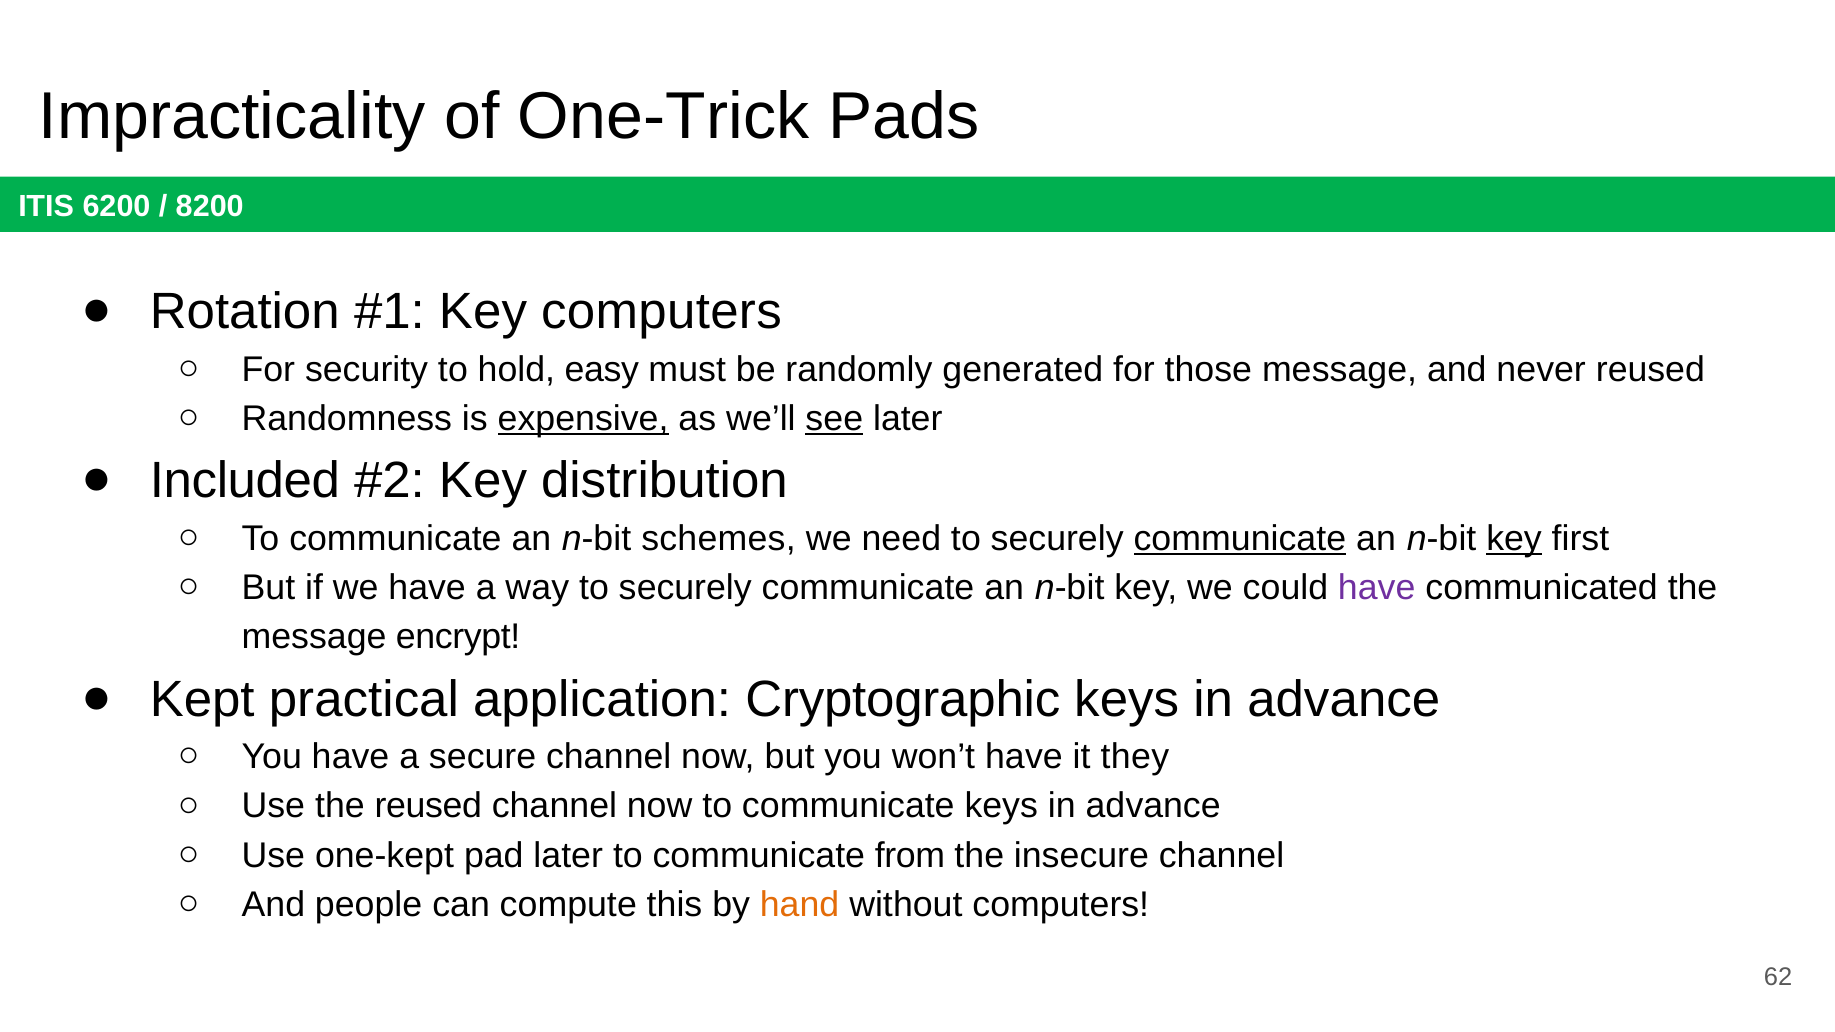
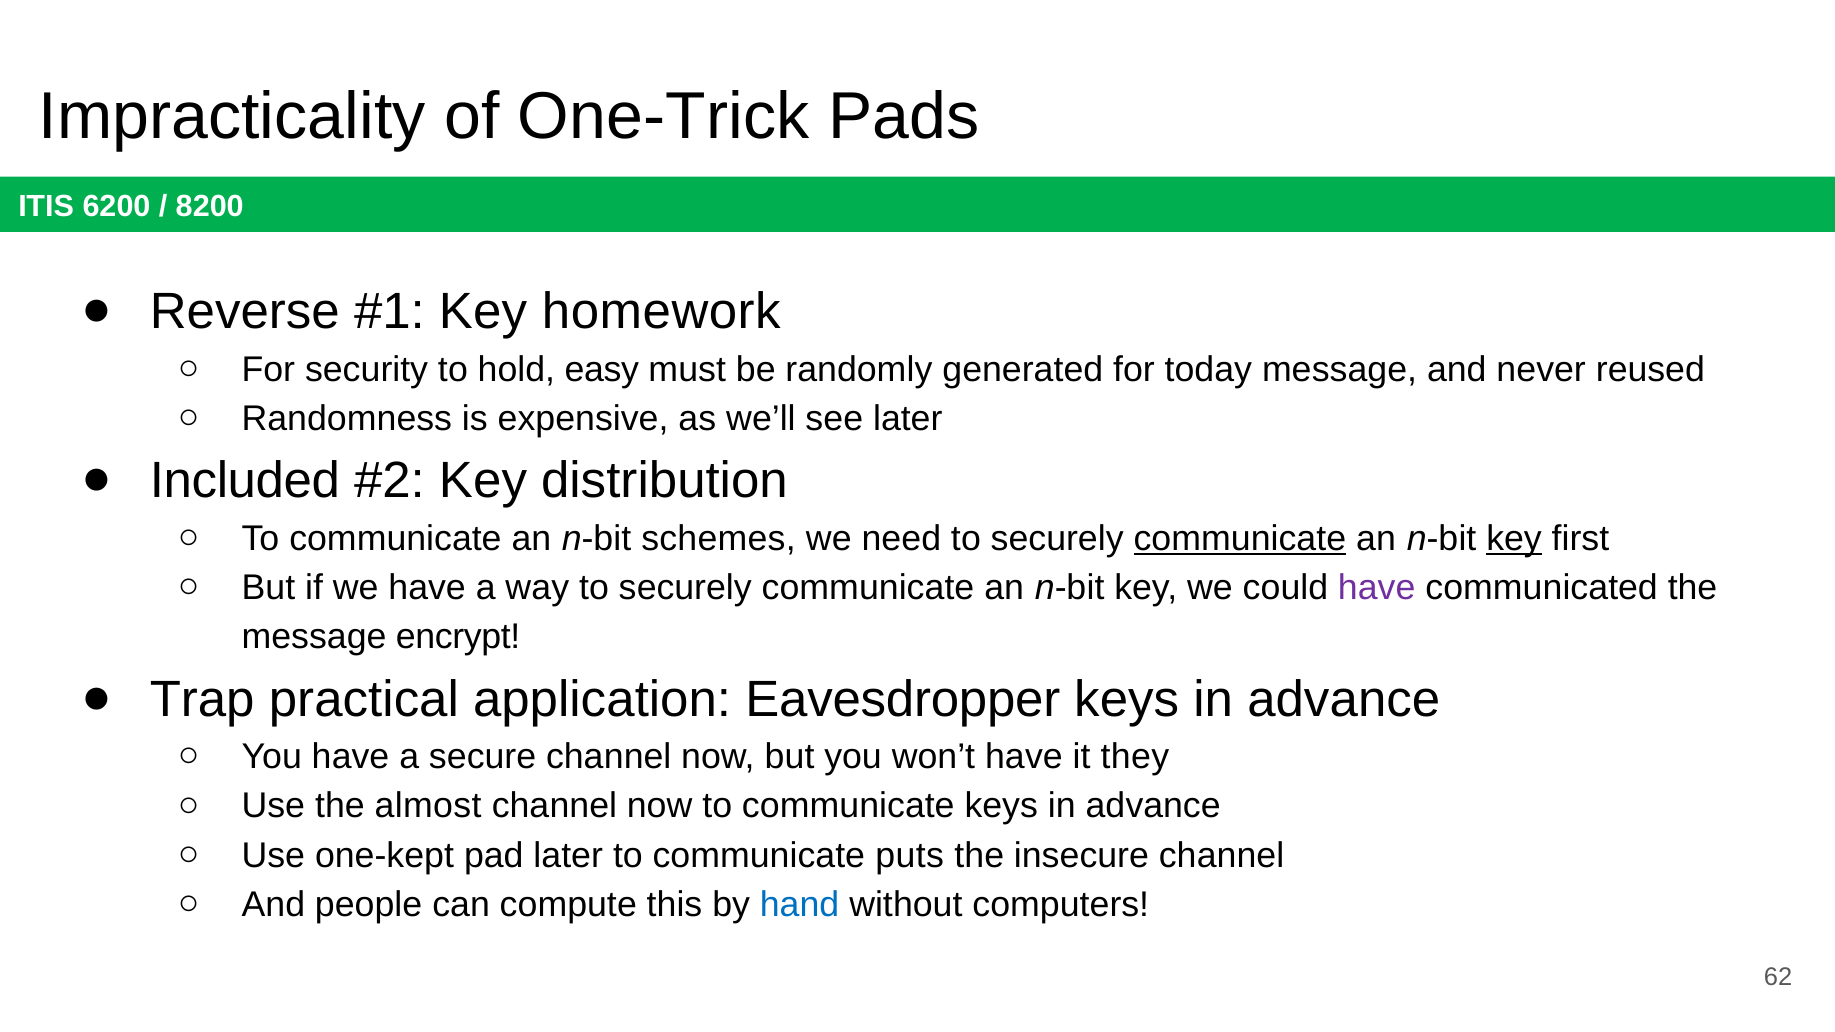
Rotation: Rotation -> Reverse (245, 312)
Key computers: computers -> homework (661, 312)
those: those -> today (1208, 369)
expensive underline: present -> none (583, 419)
see underline: present -> none (834, 419)
Kept: Kept -> Trap (202, 700)
Cryptographic: Cryptographic -> Eavesdropper (903, 700)
the reused: reused -> almost (428, 806)
from: from -> puts (910, 856)
hand colour: orange -> blue (800, 905)
